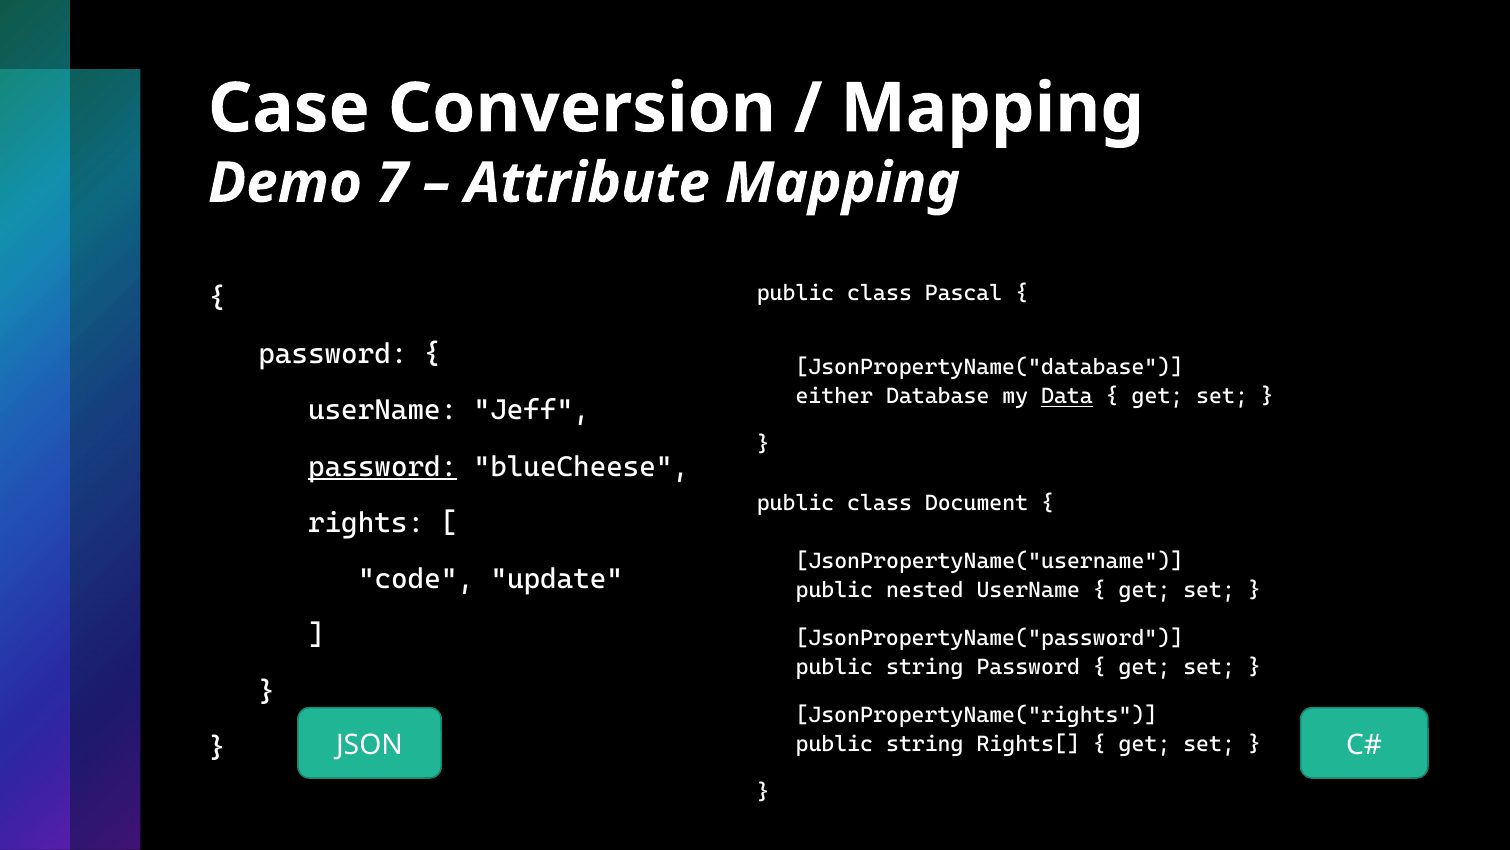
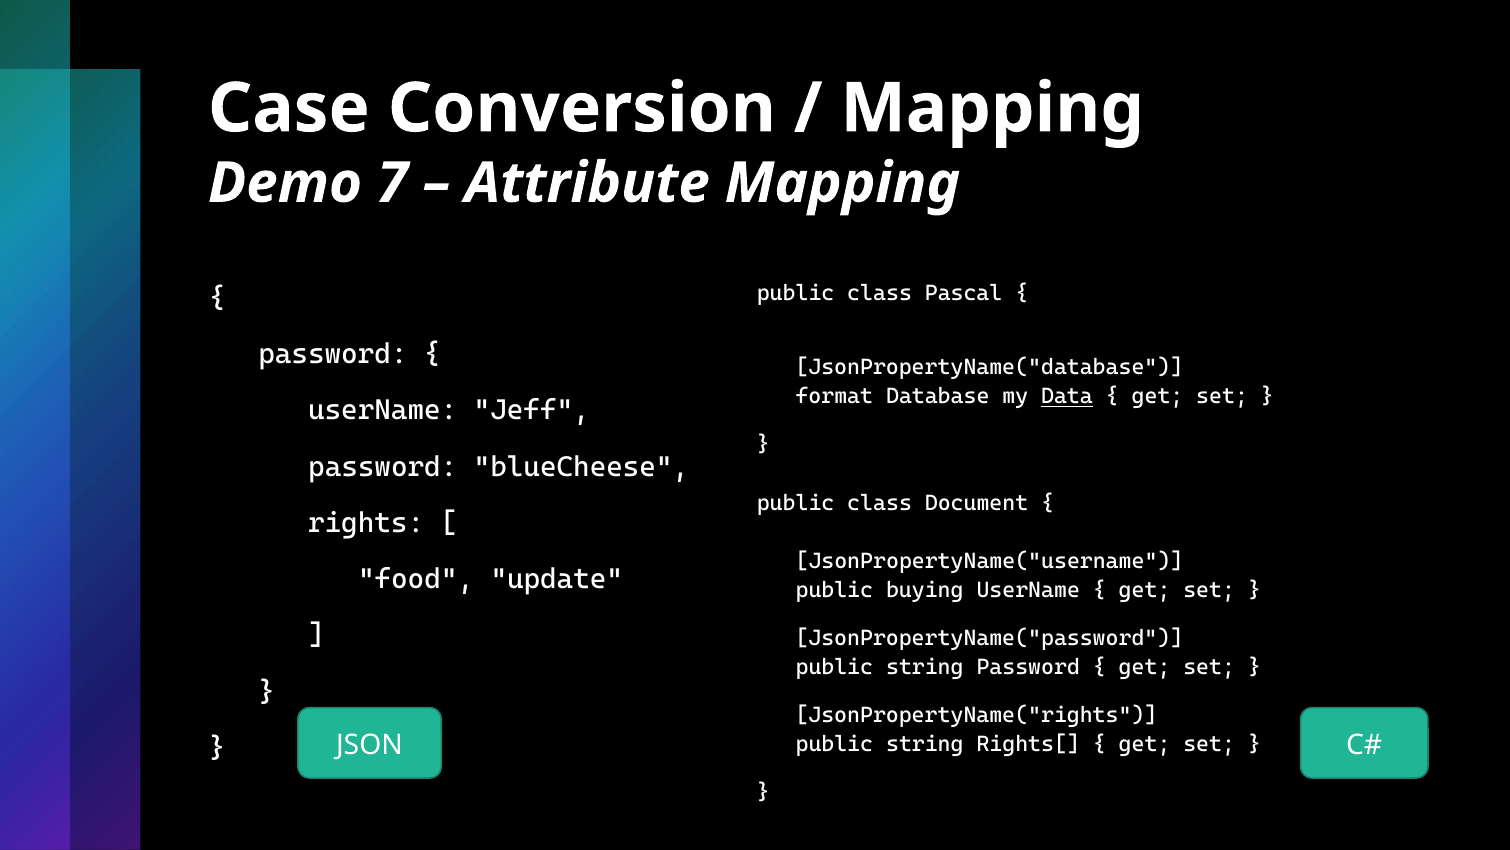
either: either -> format (834, 396)
password underline: present -> none (383, 466)
code: code -> food (416, 579)
nested: nested -> buying (925, 590)
